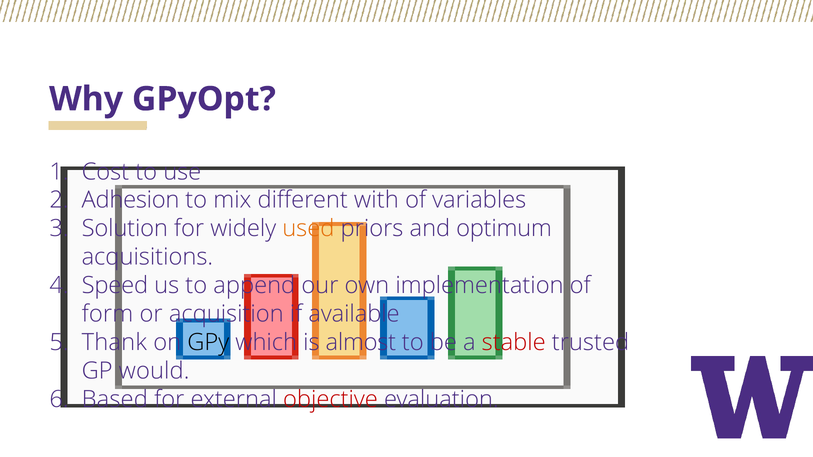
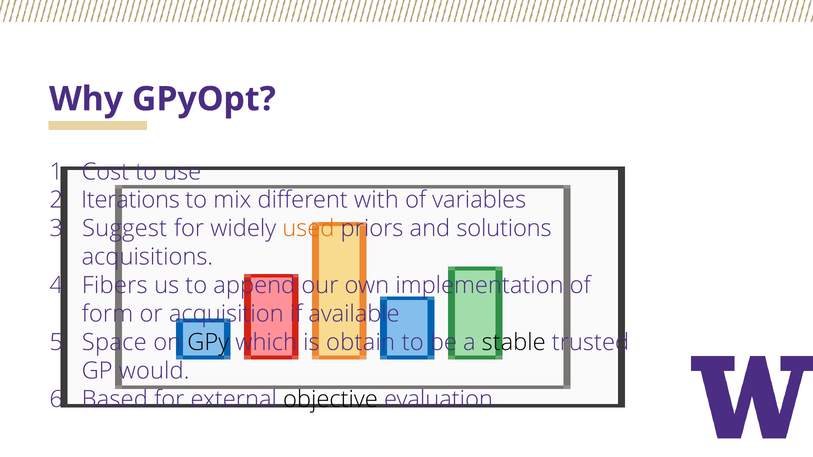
Adhesion: Adhesion -> Iterations (131, 200)
Solution: Solution -> Suggest (125, 229)
optimum: optimum -> solutions (504, 229)
Speed: Speed -> Fibers (115, 286)
Thank: Thank -> Space (114, 343)
almost: almost -> obtain (361, 343)
stable colour: red -> black (514, 343)
objective colour: red -> black (330, 400)
